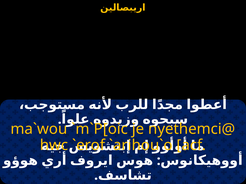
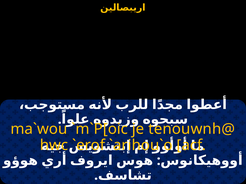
nyethemci@: nyethemci@ -> tenouwnh@ (192, 129)
